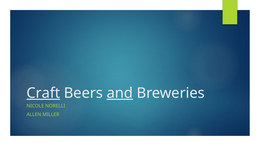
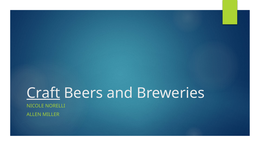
and underline: present -> none (120, 93)
